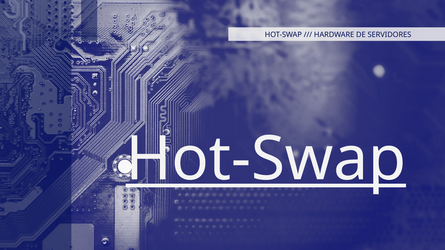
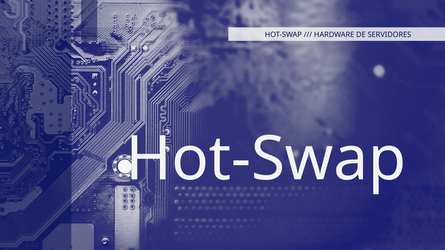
Hot-Swap underline: present -> none (266, 159)
